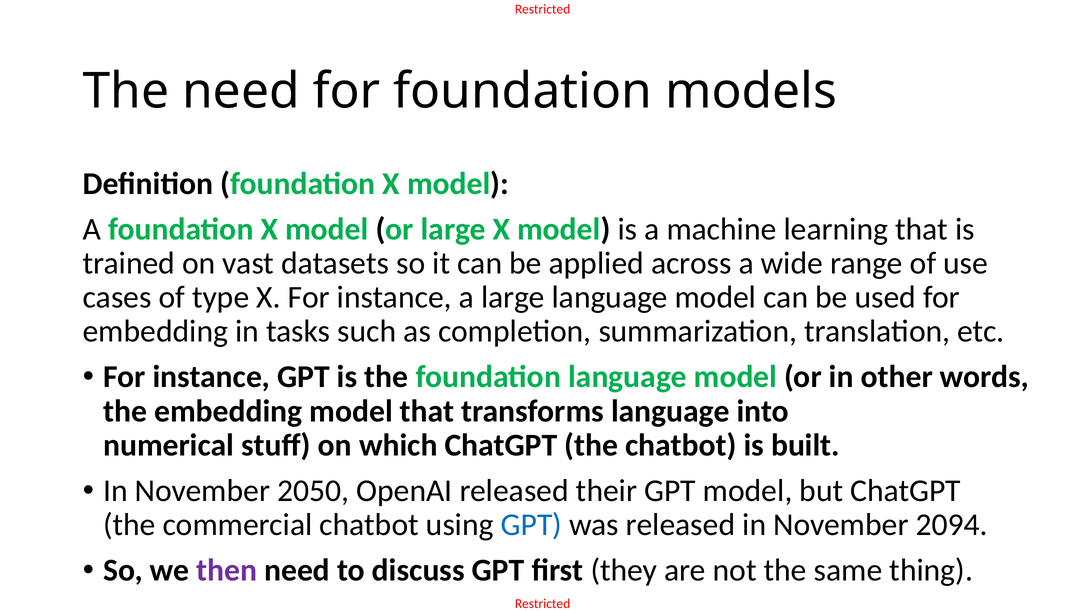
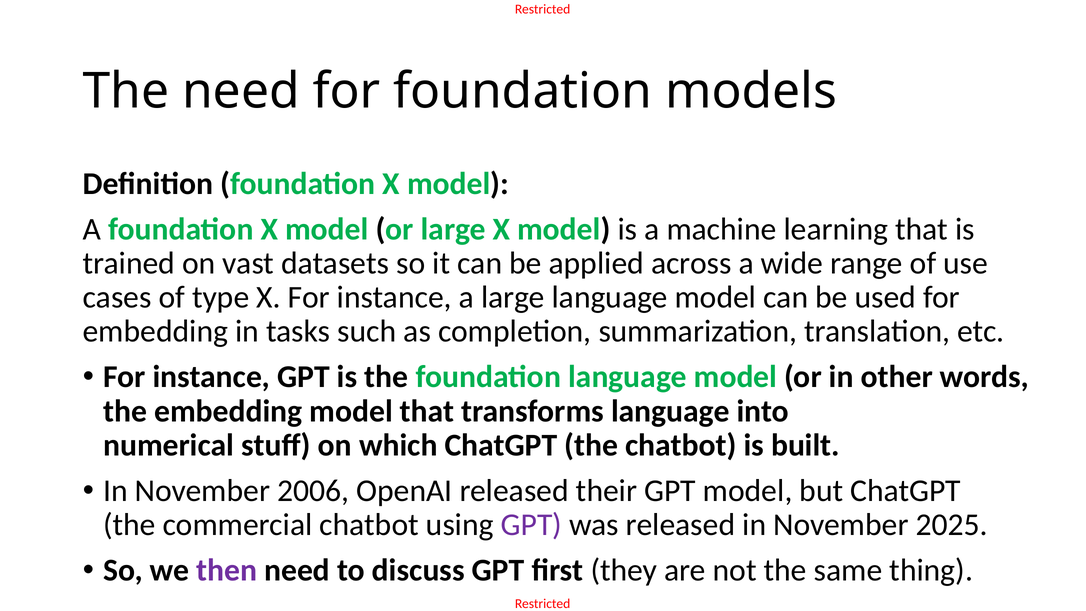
2050: 2050 -> 2006 (313, 491)
GPT colour: blue -> purple (531, 525)
2094: 2094 -> 2025 (952, 525)
